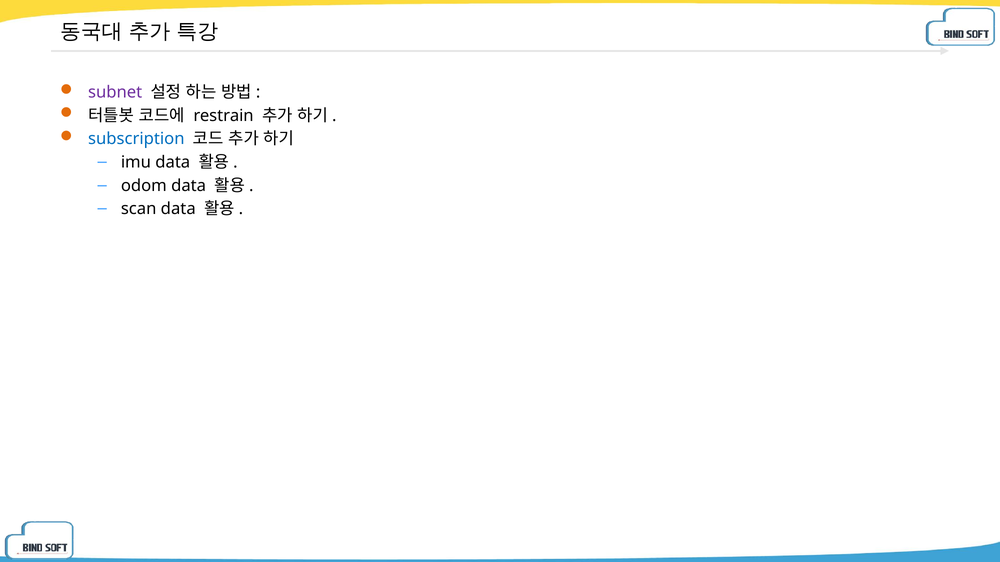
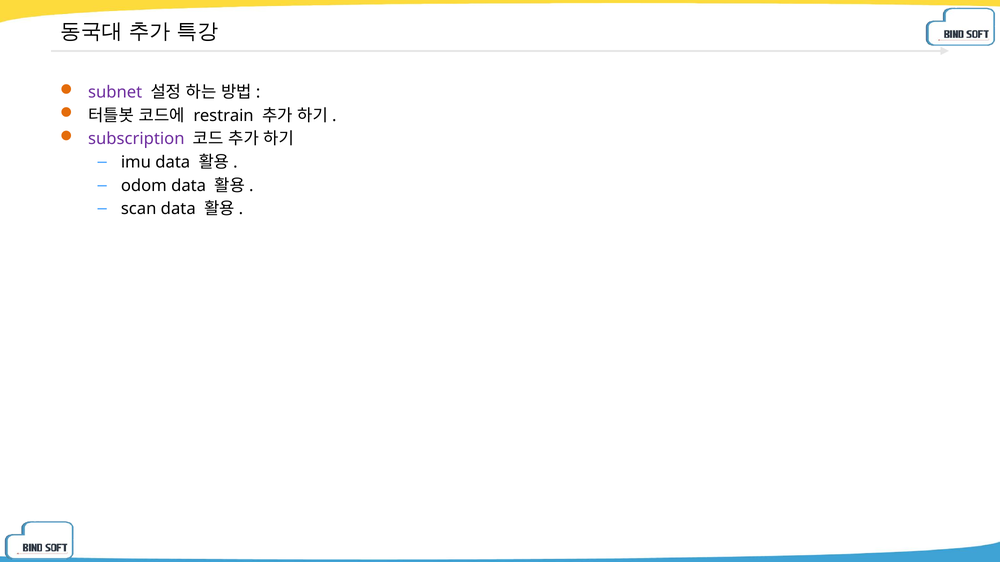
subscription colour: blue -> purple (136, 139)
